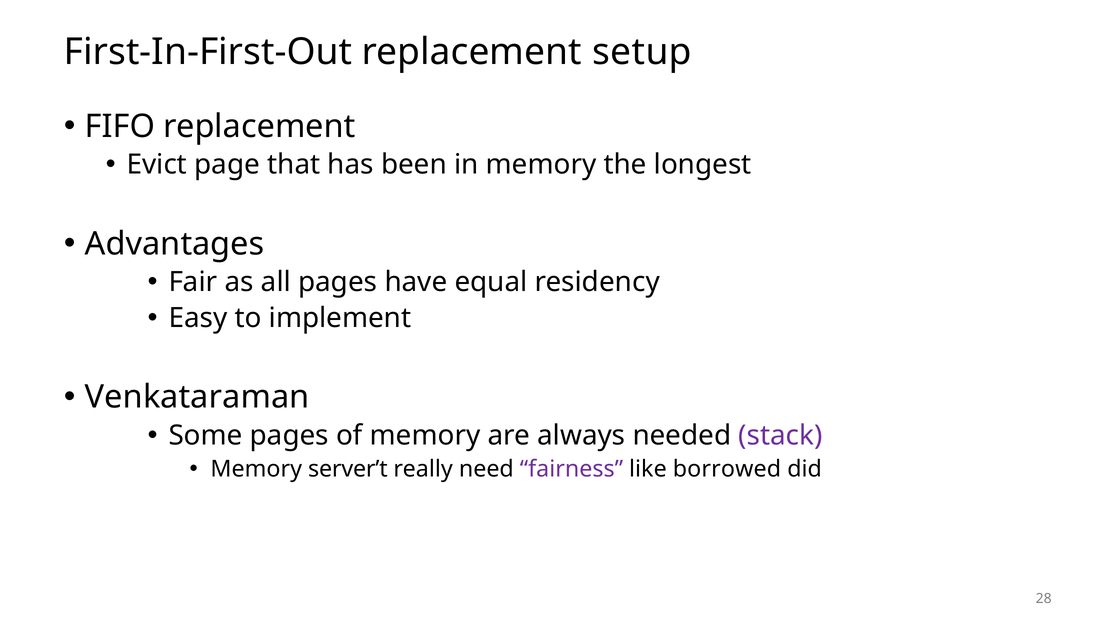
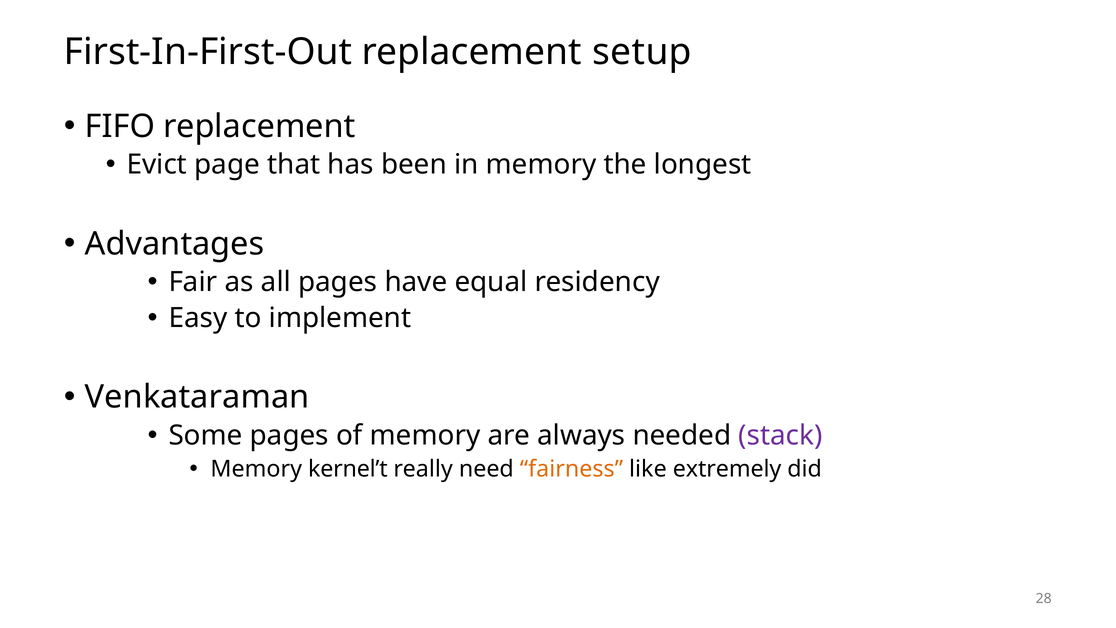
server’t: server’t -> kernel’t (348, 469)
fairness colour: purple -> orange (571, 469)
borrowed: borrowed -> extremely (727, 469)
